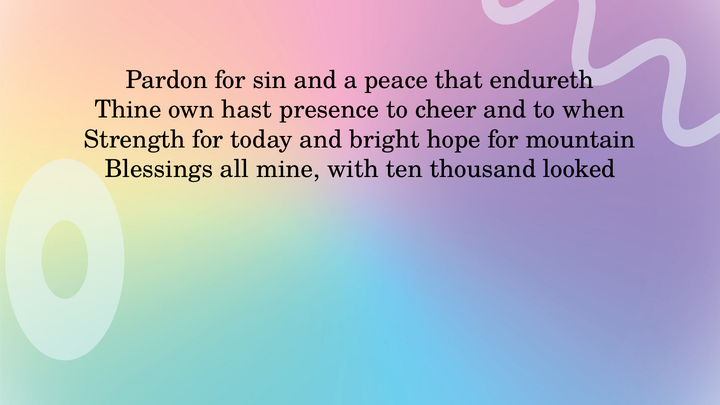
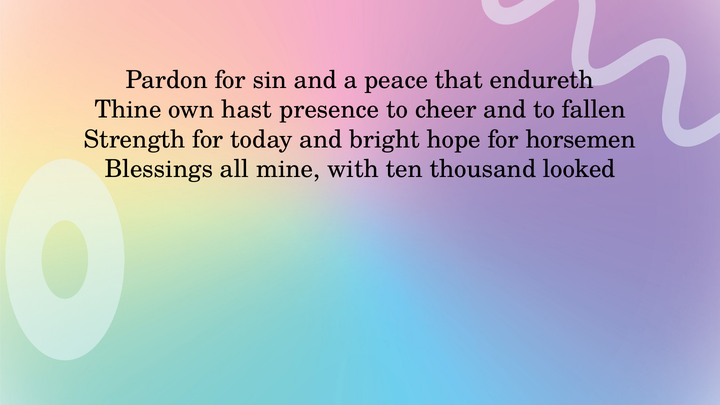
when: when -> fallen (594, 110)
mountain: mountain -> horsemen (581, 139)
